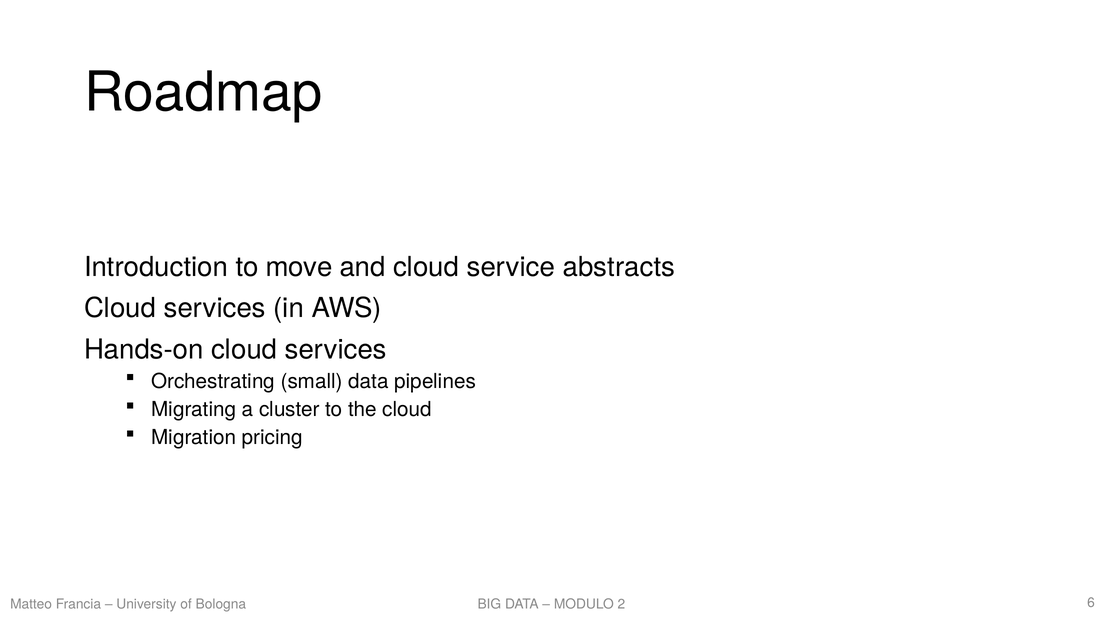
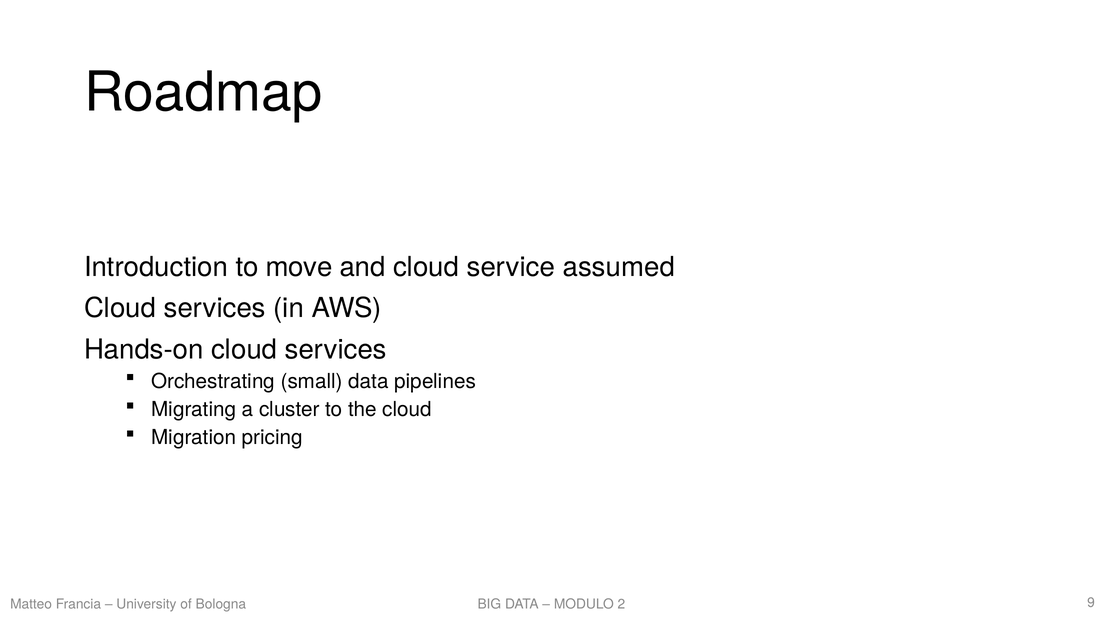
abstracts: abstracts -> assumed (619, 267)
6: 6 -> 9 (1091, 603)
